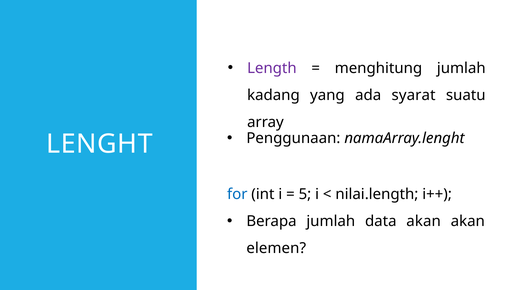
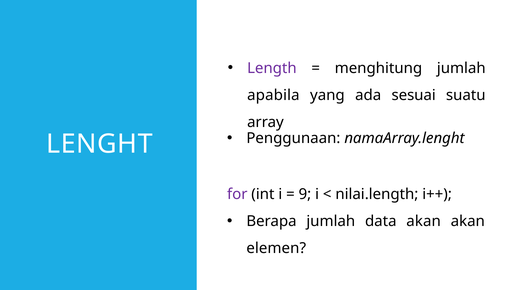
kadang: kadang -> apabila (273, 95)
syarat: syarat -> sesuai (414, 95)
for colour: blue -> purple (237, 194)
5: 5 -> 9 (305, 194)
